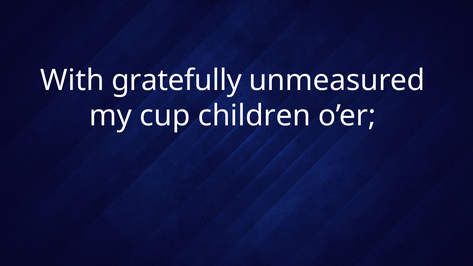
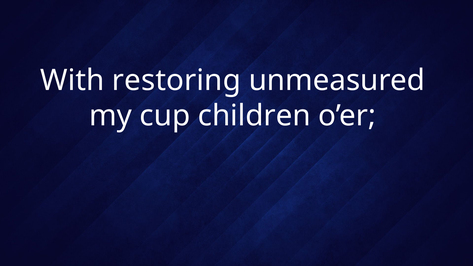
gratefully: gratefully -> restoring (176, 80)
